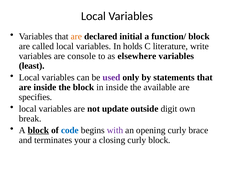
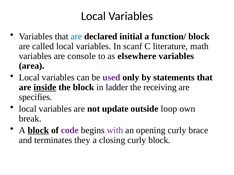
are colour: orange -> blue (76, 37)
holds: holds -> scanf (133, 46)
write: write -> math (199, 46)
least: least -> area (32, 66)
inside underline: none -> present (45, 88)
in inside: inside -> ladder (117, 88)
available: available -> receiving (160, 88)
digit: digit -> loop (169, 109)
code colour: blue -> purple (70, 131)
your: your -> they (82, 140)
